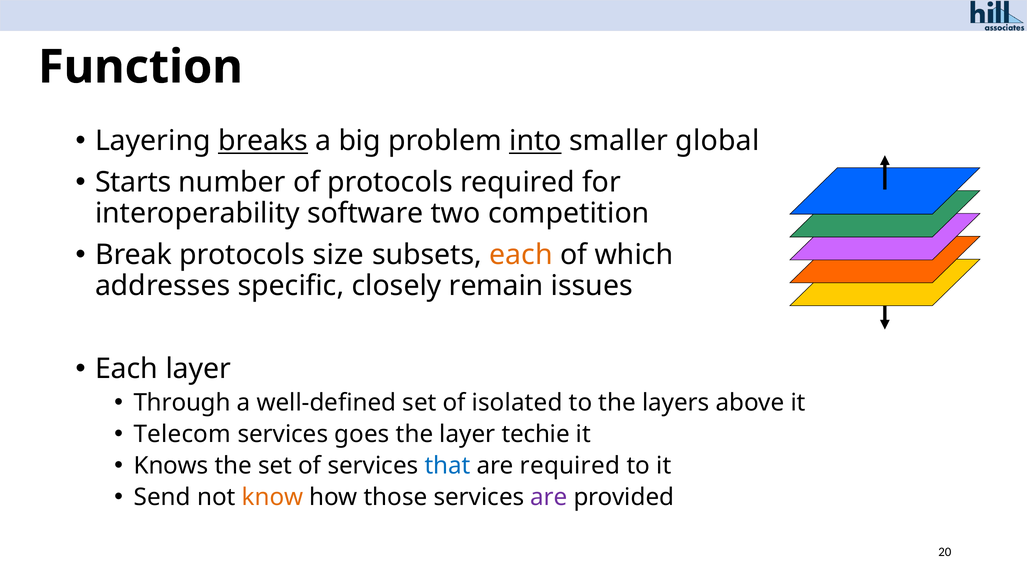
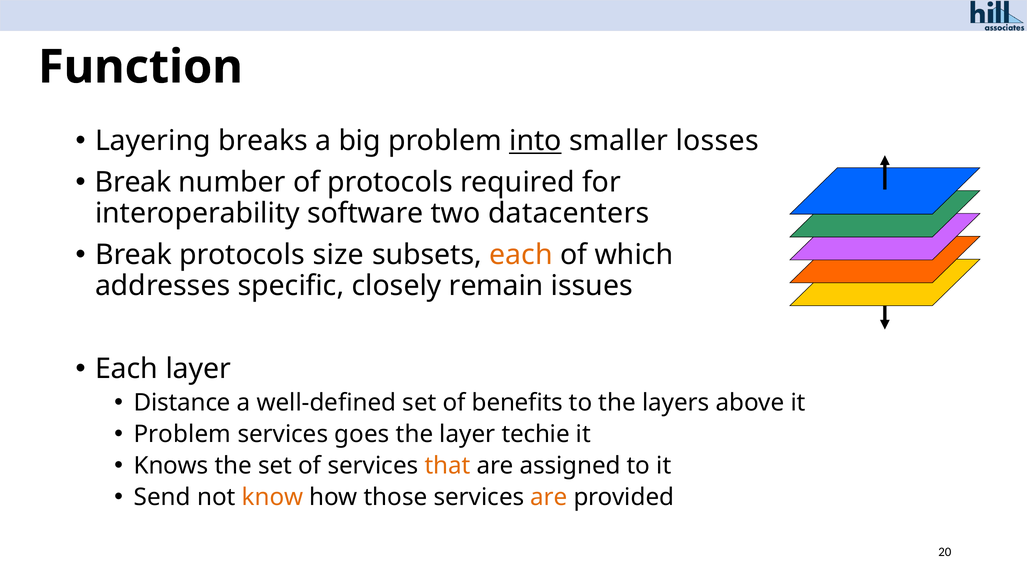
breaks underline: present -> none (263, 141)
global: global -> losses (717, 141)
Starts: Starts -> Break (133, 182)
competition: competition -> datacenters (569, 213)
Through: Through -> Distance (182, 402)
isolated: isolated -> benefits (517, 402)
Telecom: Telecom -> Problem (182, 434)
that colour: blue -> orange (448, 466)
are required: required -> assigned (570, 466)
are colour: purple -> orange (549, 497)
